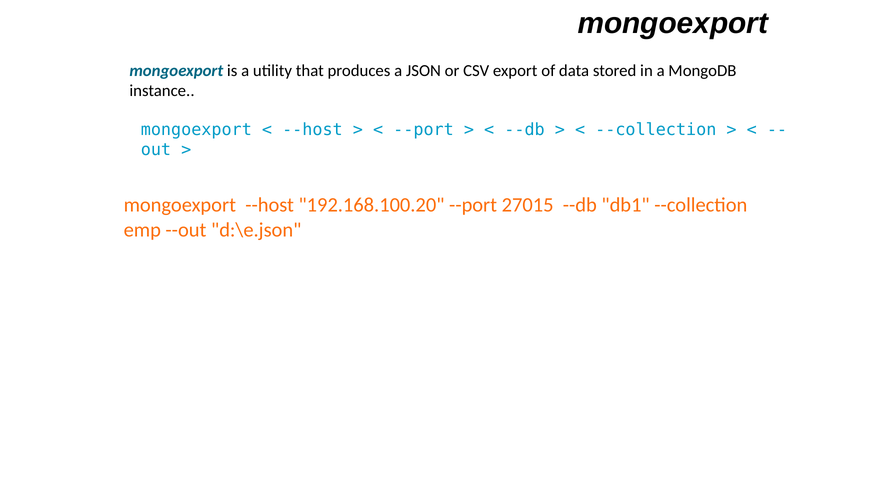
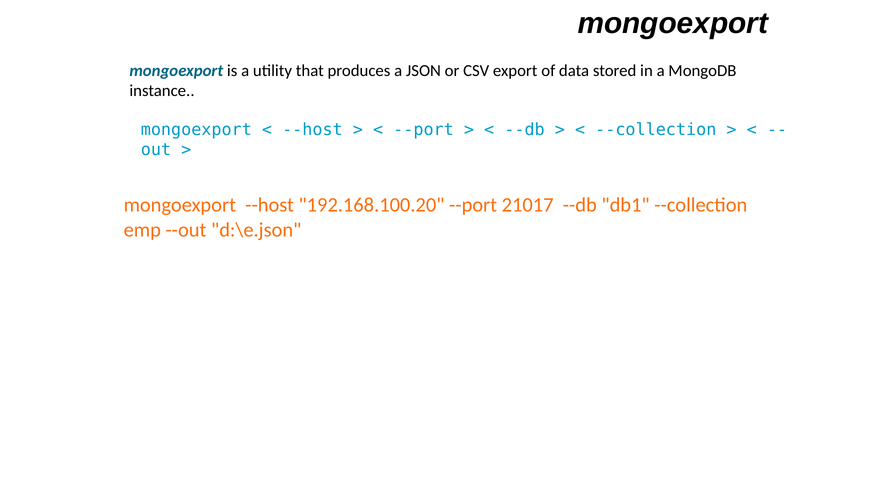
27015: 27015 -> 21017 (528, 205)
